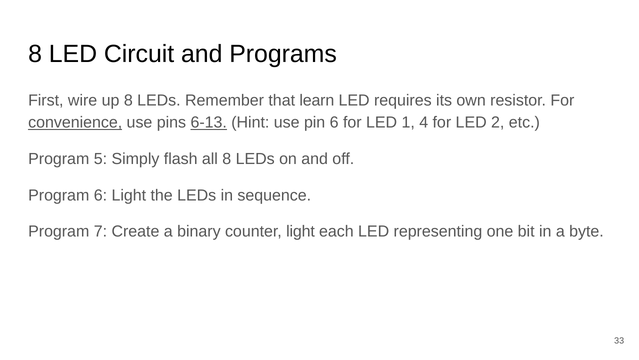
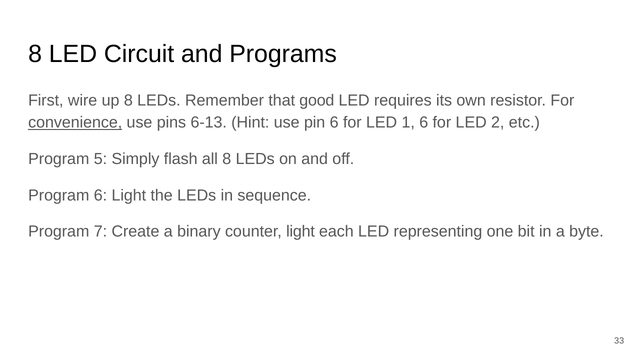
learn: learn -> good (317, 100)
6-13 underline: present -> none (209, 123)
1 4: 4 -> 6 (424, 123)
